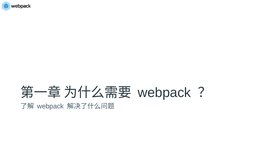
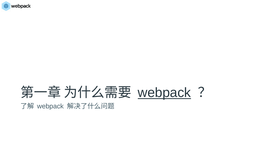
webpack underline: none -> present (164, 93)
